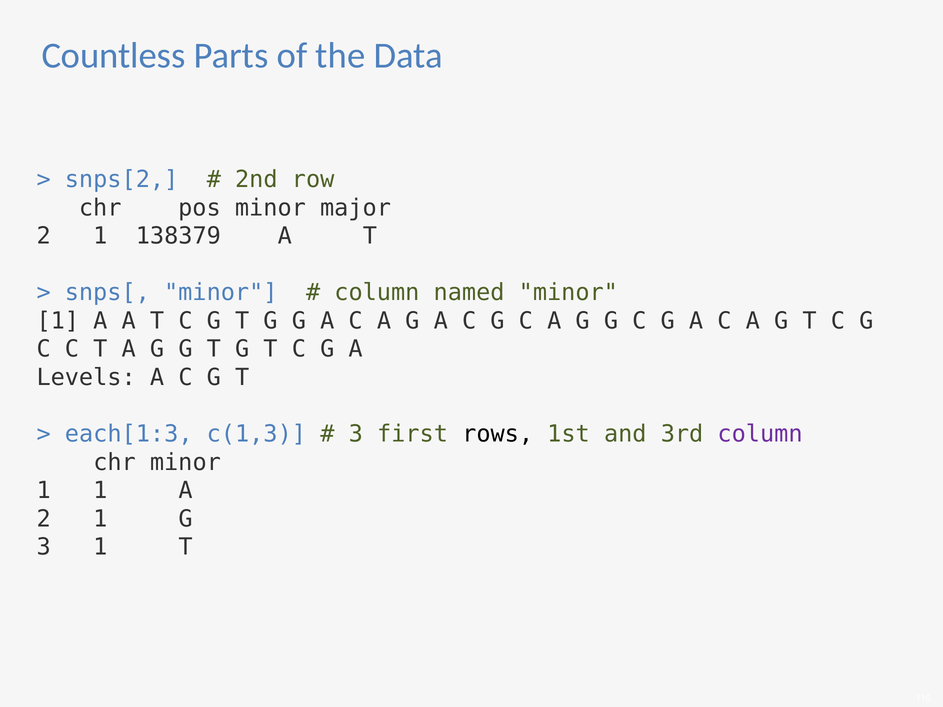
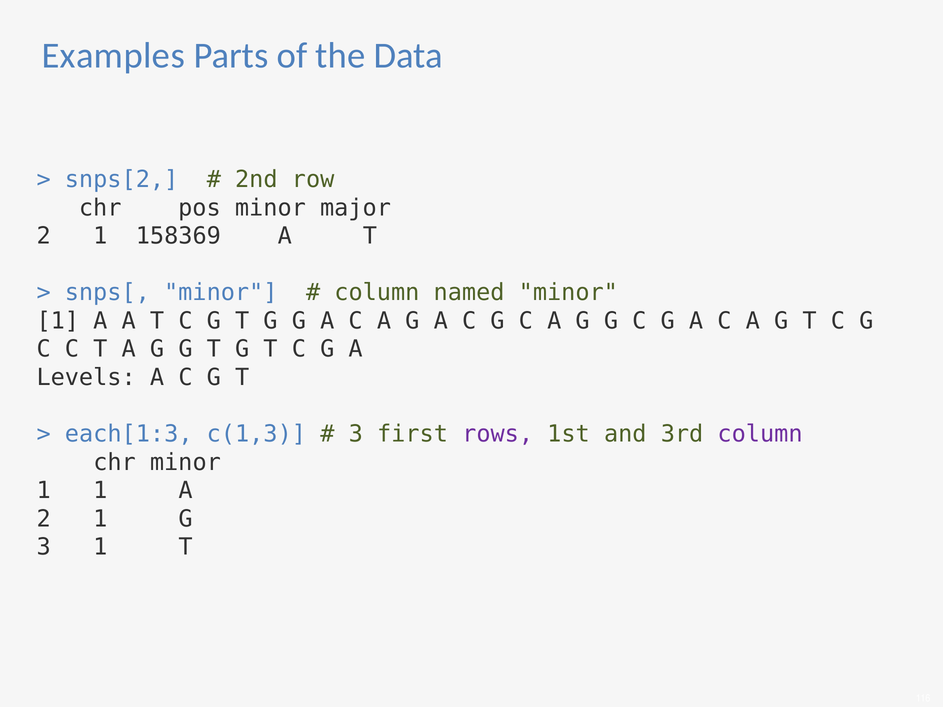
Countless: Countless -> Examples (113, 55)
138379: 138379 -> 158369 (178, 236)
rows colour: black -> purple (498, 434)
